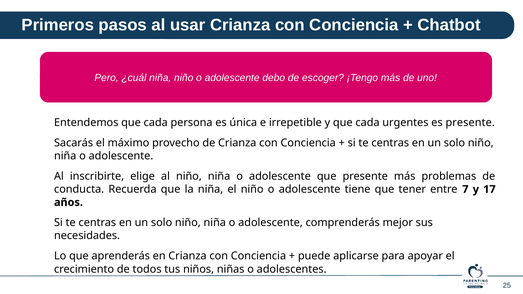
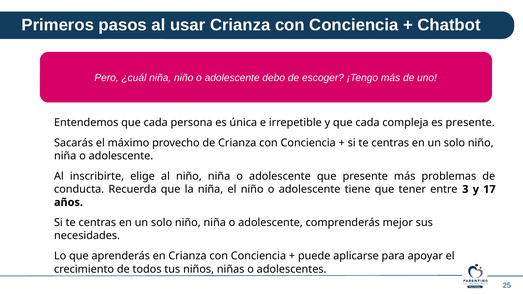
urgentes: urgentes -> compleja (405, 123)
7: 7 -> 3 (465, 189)
